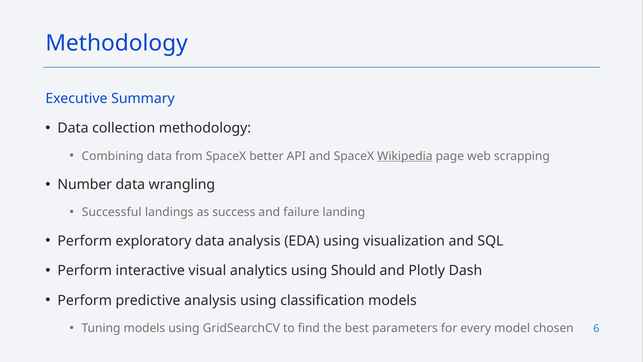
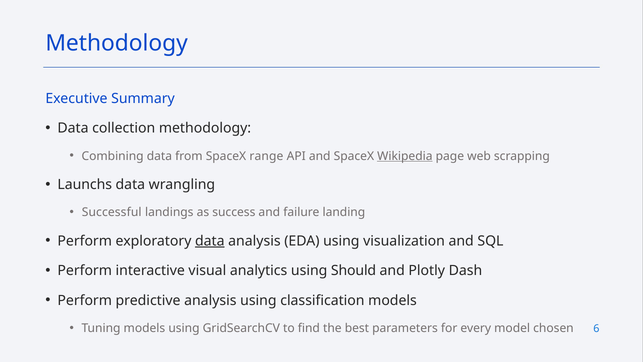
better: better -> range (266, 156)
Number: Number -> Launchs (85, 185)
data underline: none -> present (210, 241)
